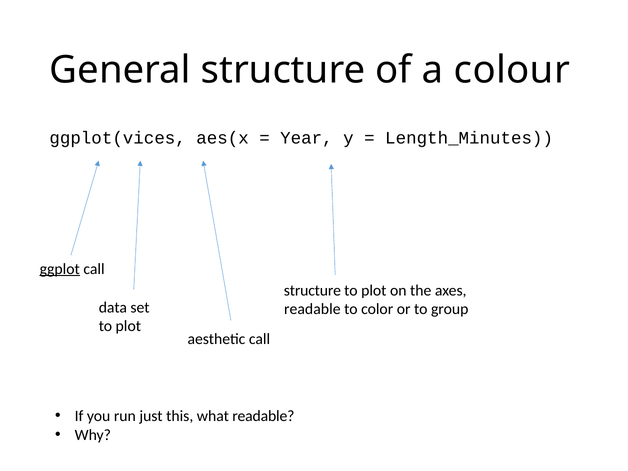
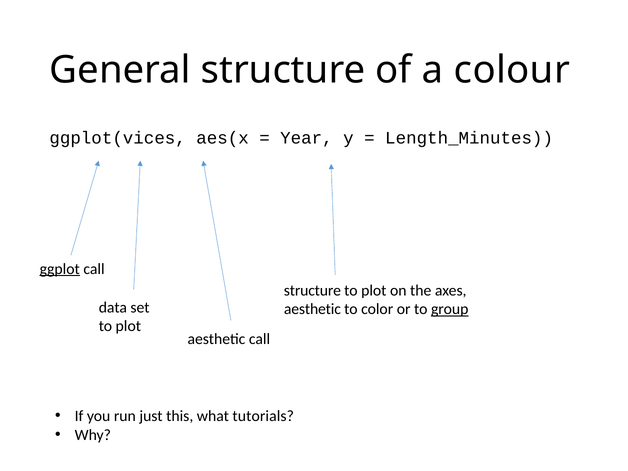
readable: readable -> aesthetic (312, 309)
group underline: none -> present (450, 309)
what readable: readable -> tutorials (263, 416)
